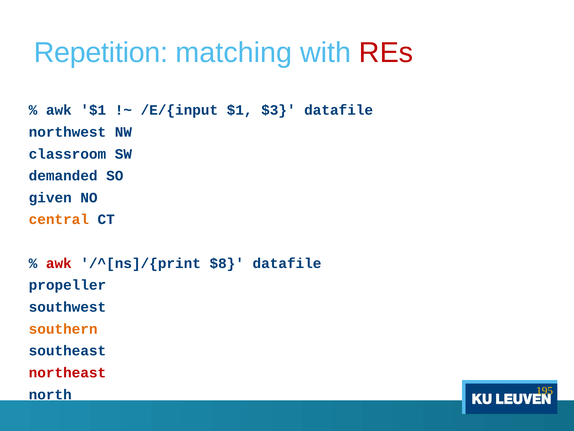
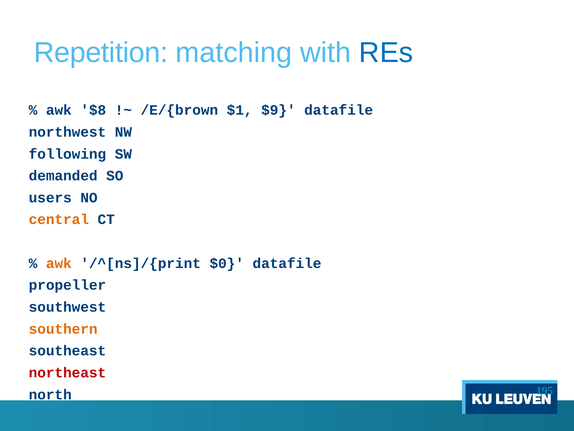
REs colour: red -> blue (386, 53)
awk $1: $1 -> $8 (93, 110)
/E/{input: /E/{input -> /E/{brown (179, 110)
$3: $3 -> $9 (278, 110)
classroom: classroom -> following (67, 154)
given: given -> users (50, 197)
awk colour: red -> orange (59, 263)
$8: $8 -> $0 (227, 263)
195 colour: yellow -> light blue (545, 391)
